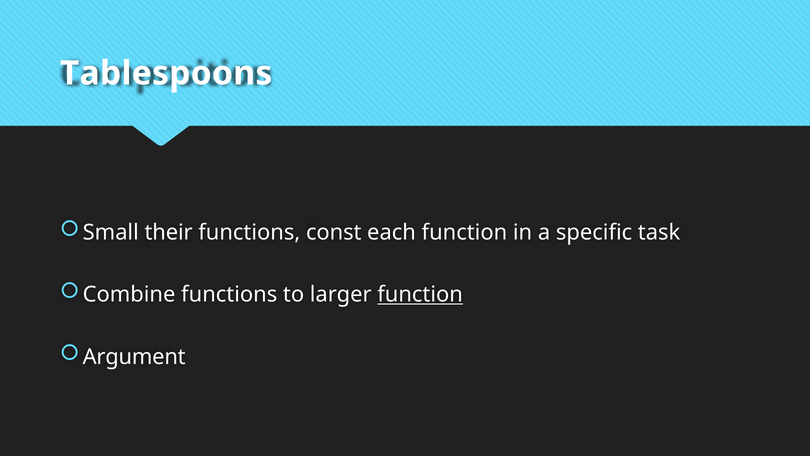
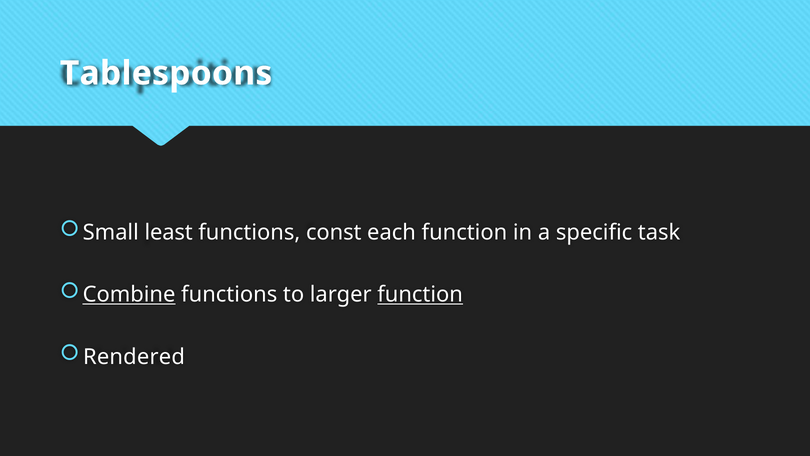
their: their -> least (169, 232)
Combine underline: none -> present (129, 294)
Argument: Argument -> Rendered (134, 356)
